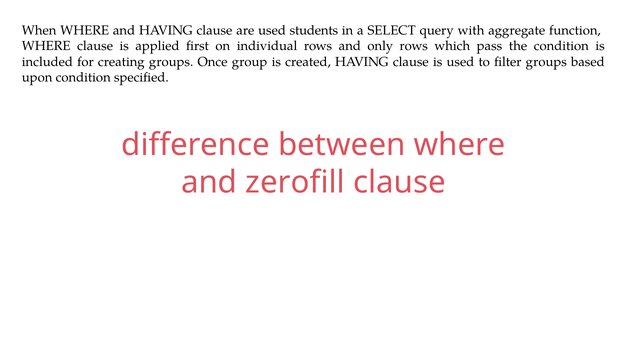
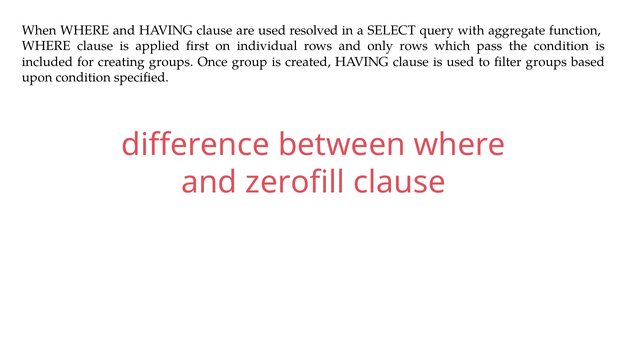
students: students -> resolved (314, 30)
